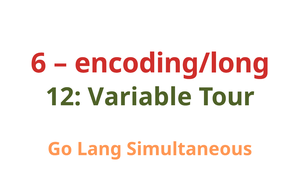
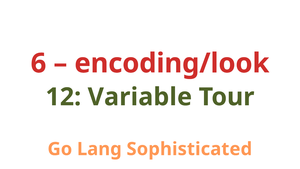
encoding/long: encoding/long -> encoding/look (172, 63)
Simultaneous: Simultaneous -> Sophisticated (189, 149)
